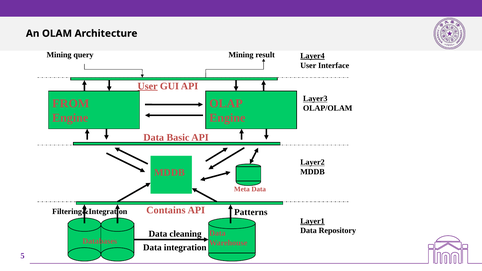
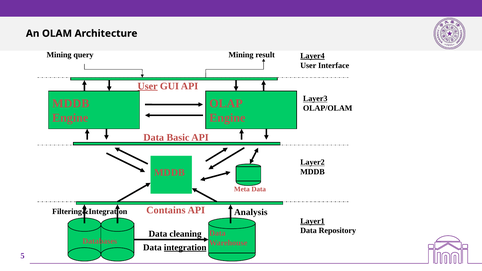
FROM: FROM -> MDDB (71, 104)
Patterns: Patterns -> Analysis (251, 212)
integration underline: none -> present (185, 248)
